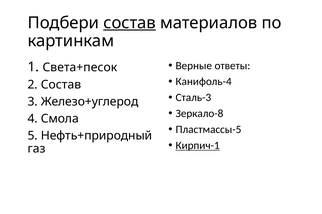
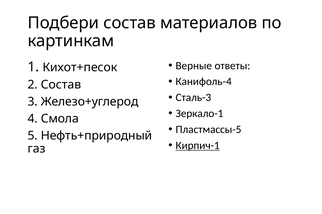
состав underline: present -> none (130, 23)
Света+песок: Света+песок -> Кихот+песок (80, 68)
Зеркало-8: Зеркало-8 -> Зеркало-1 (199, 114)
